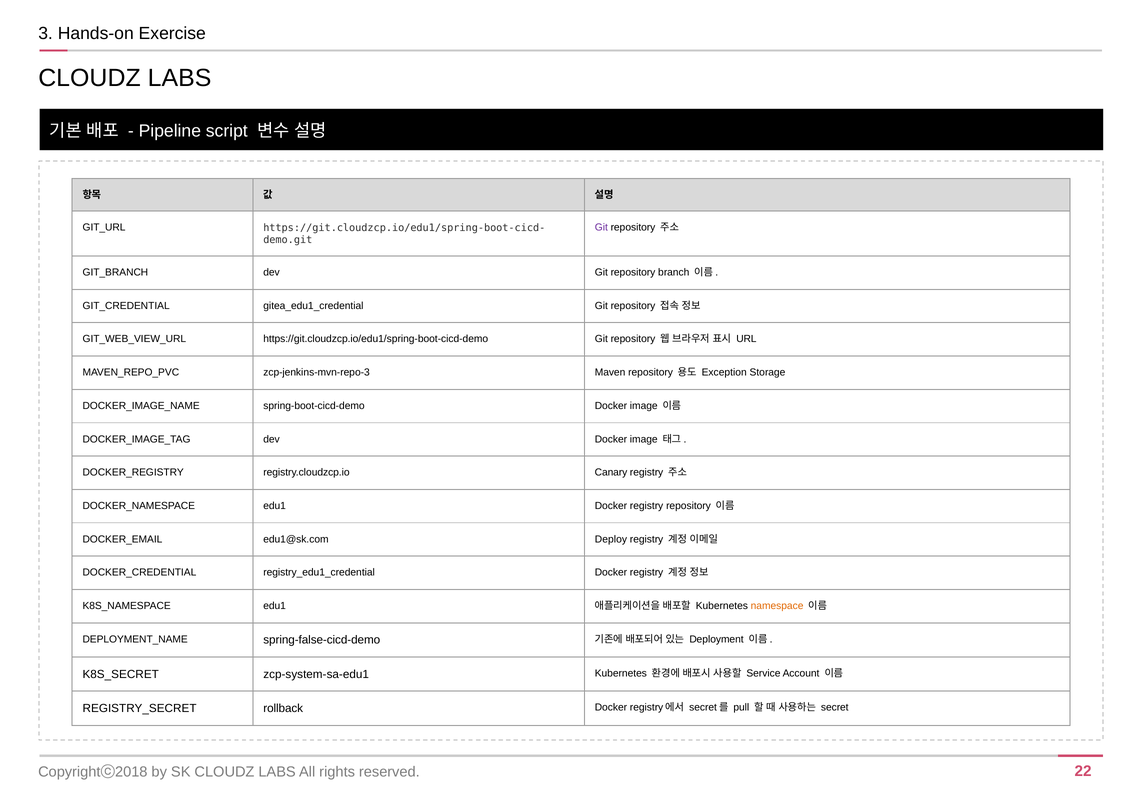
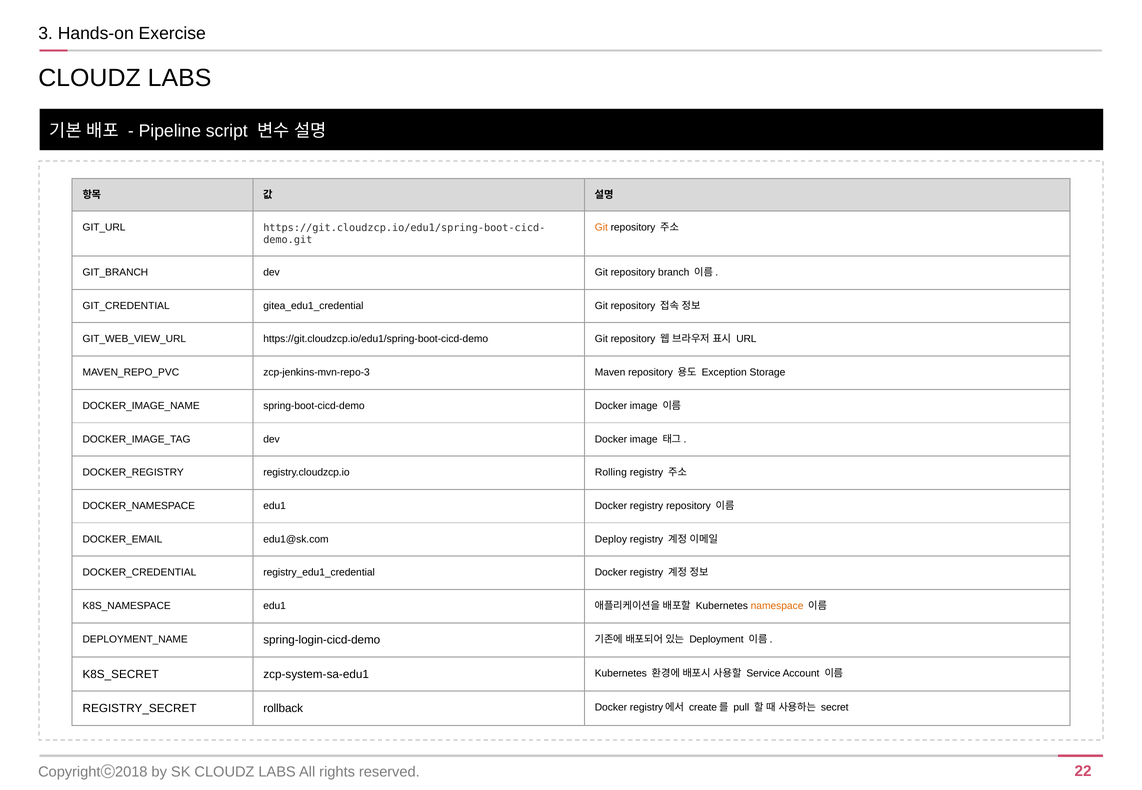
Git colour: purple -> orange (601, 228)
Canary: Canary -> Rolling (611, 473)
spring-false-cicd-demo: spring-false-cicd-demo -> spring-login-cicd-demo (322, 641)
secret: secret -> create (703, 708)
